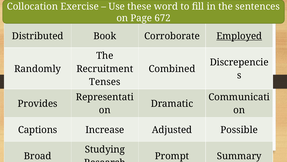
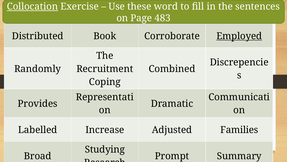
Collocation underline: none -> present (32, 7)
672: 672 -> 483 (163, 18)
Tenses: Tenses -> Coping (105, 82)
Captions: Captions -> Labelled (38, 129)
Possible: Possible -> Families (239, 129)
